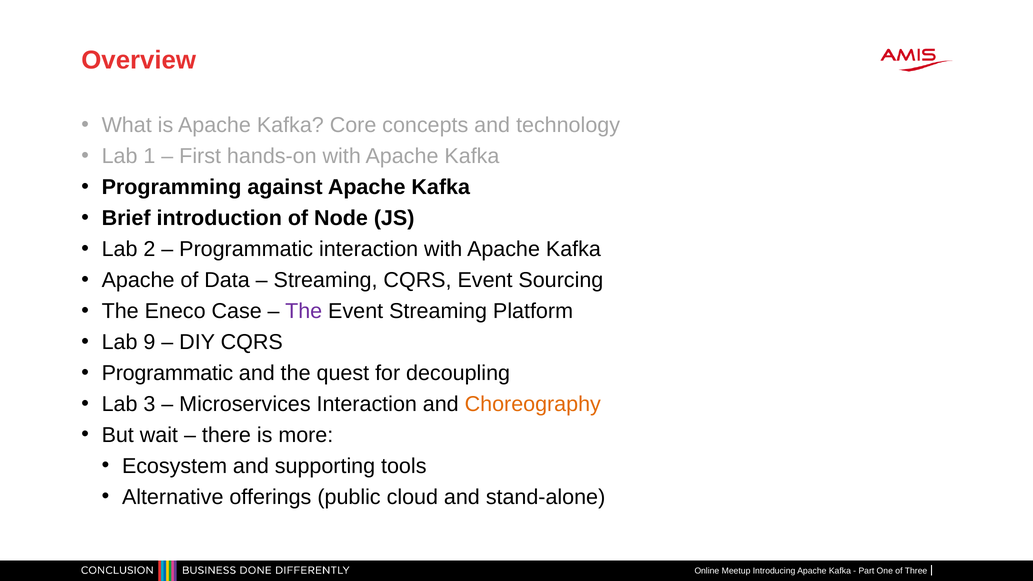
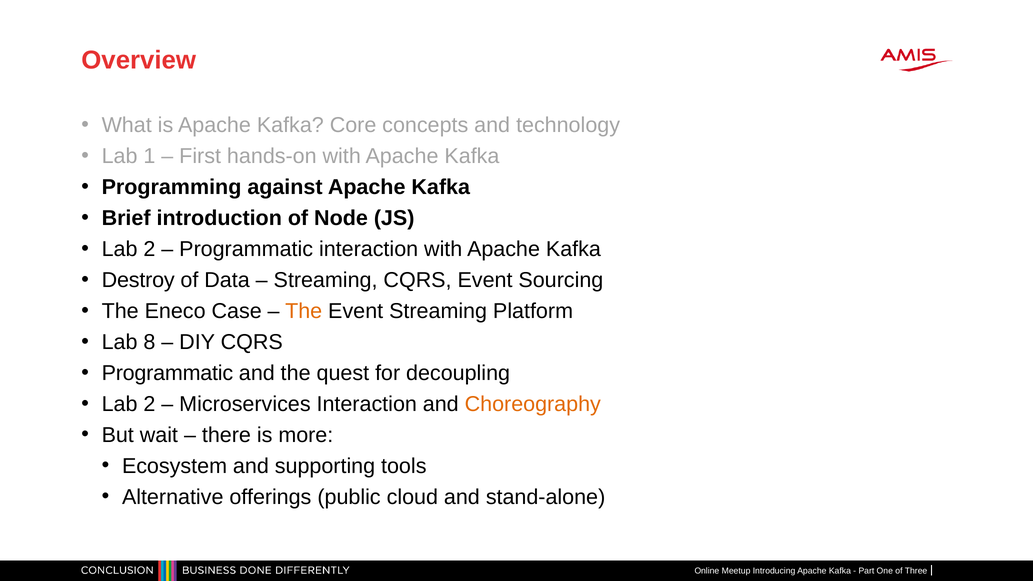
Apache: Apache -> Destroy (138, 280)
The colour: purple -> orange (304, 311)
9: 9 -> 8 (149, 342)
3: 3 -> 2 (149, 404)
